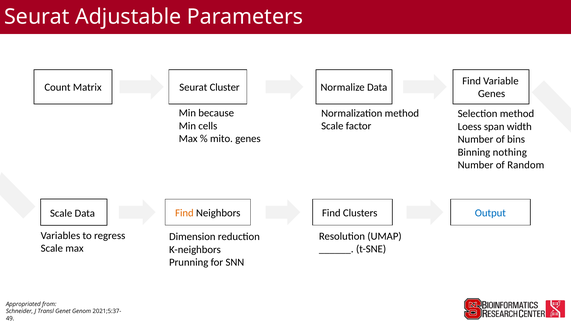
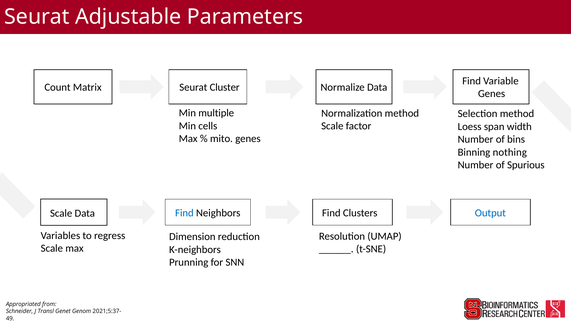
because: because -> multiple (216, 113)
Random: Random -> Spurious (526, 165)
Find colour: orange -> blue (184, 213)
